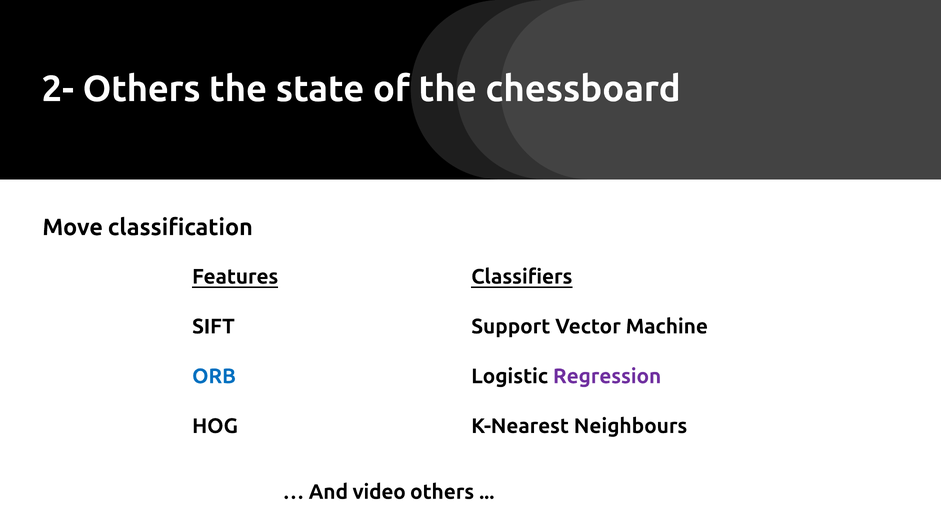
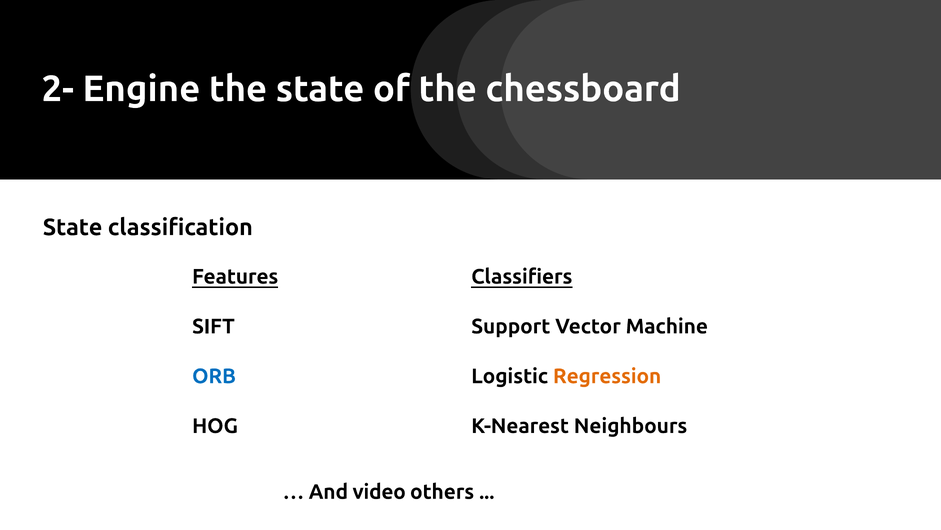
2- Others: Others -> Engine (141, 89)
Move: Move -> State (73, 227)
Regression colour: purple -> orange (607, 376)
